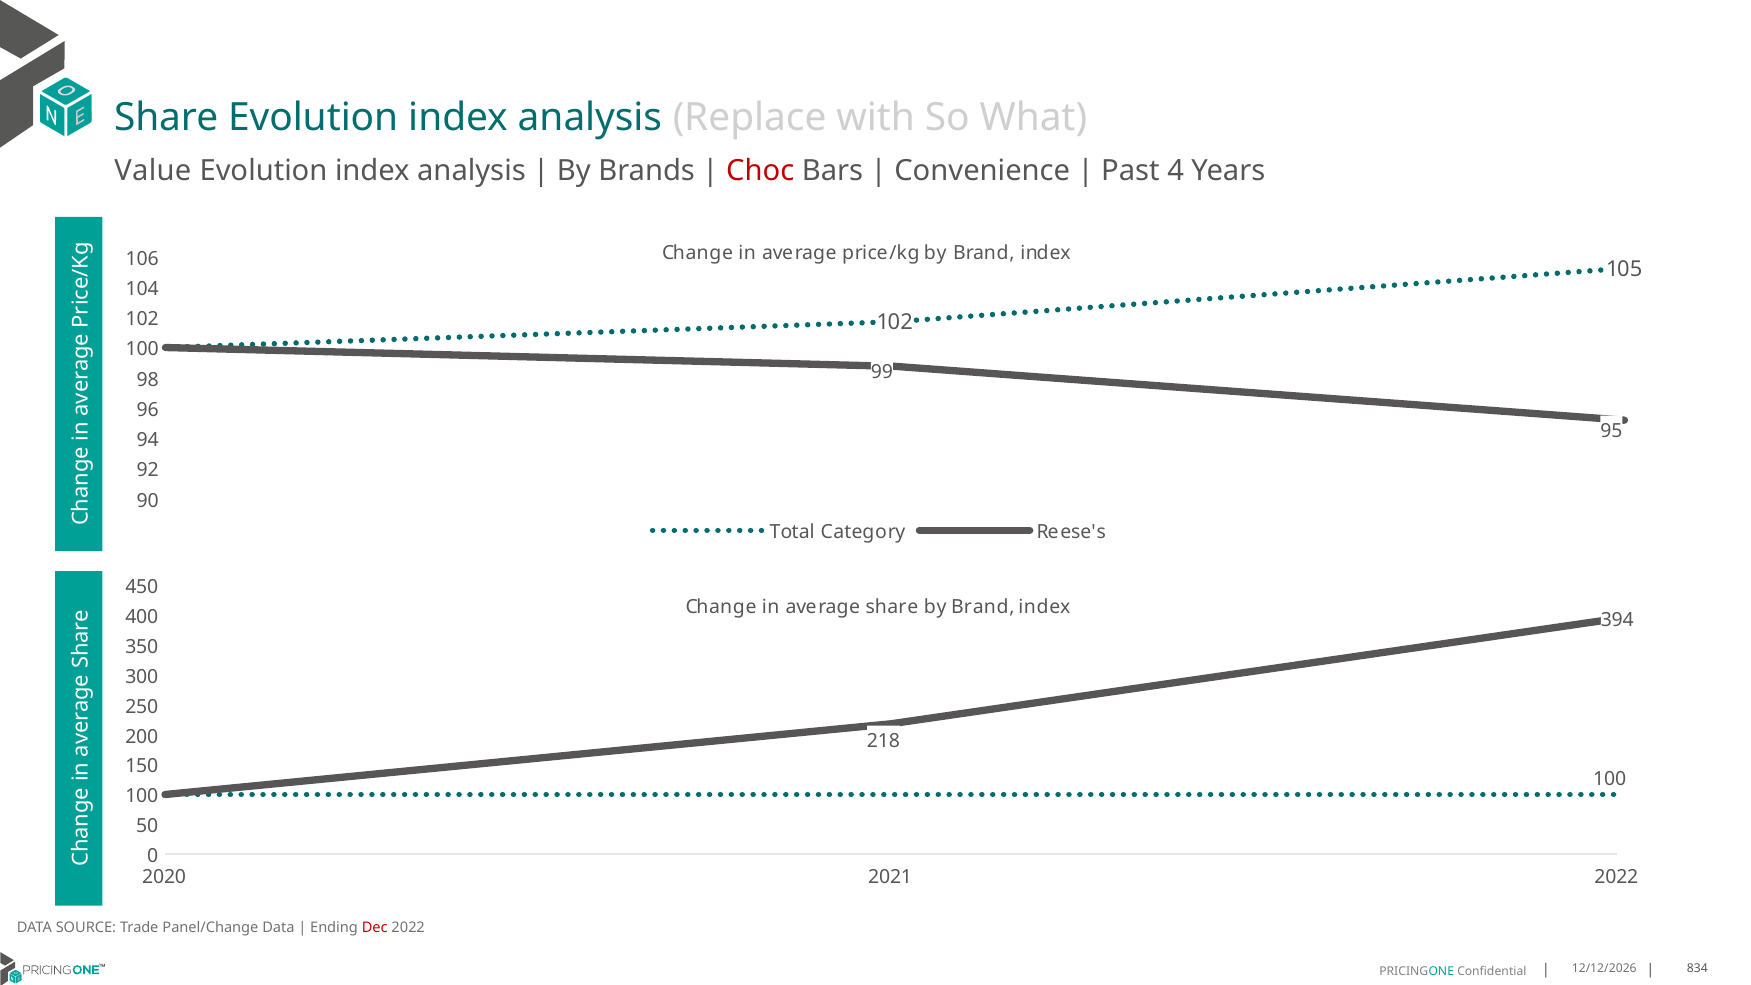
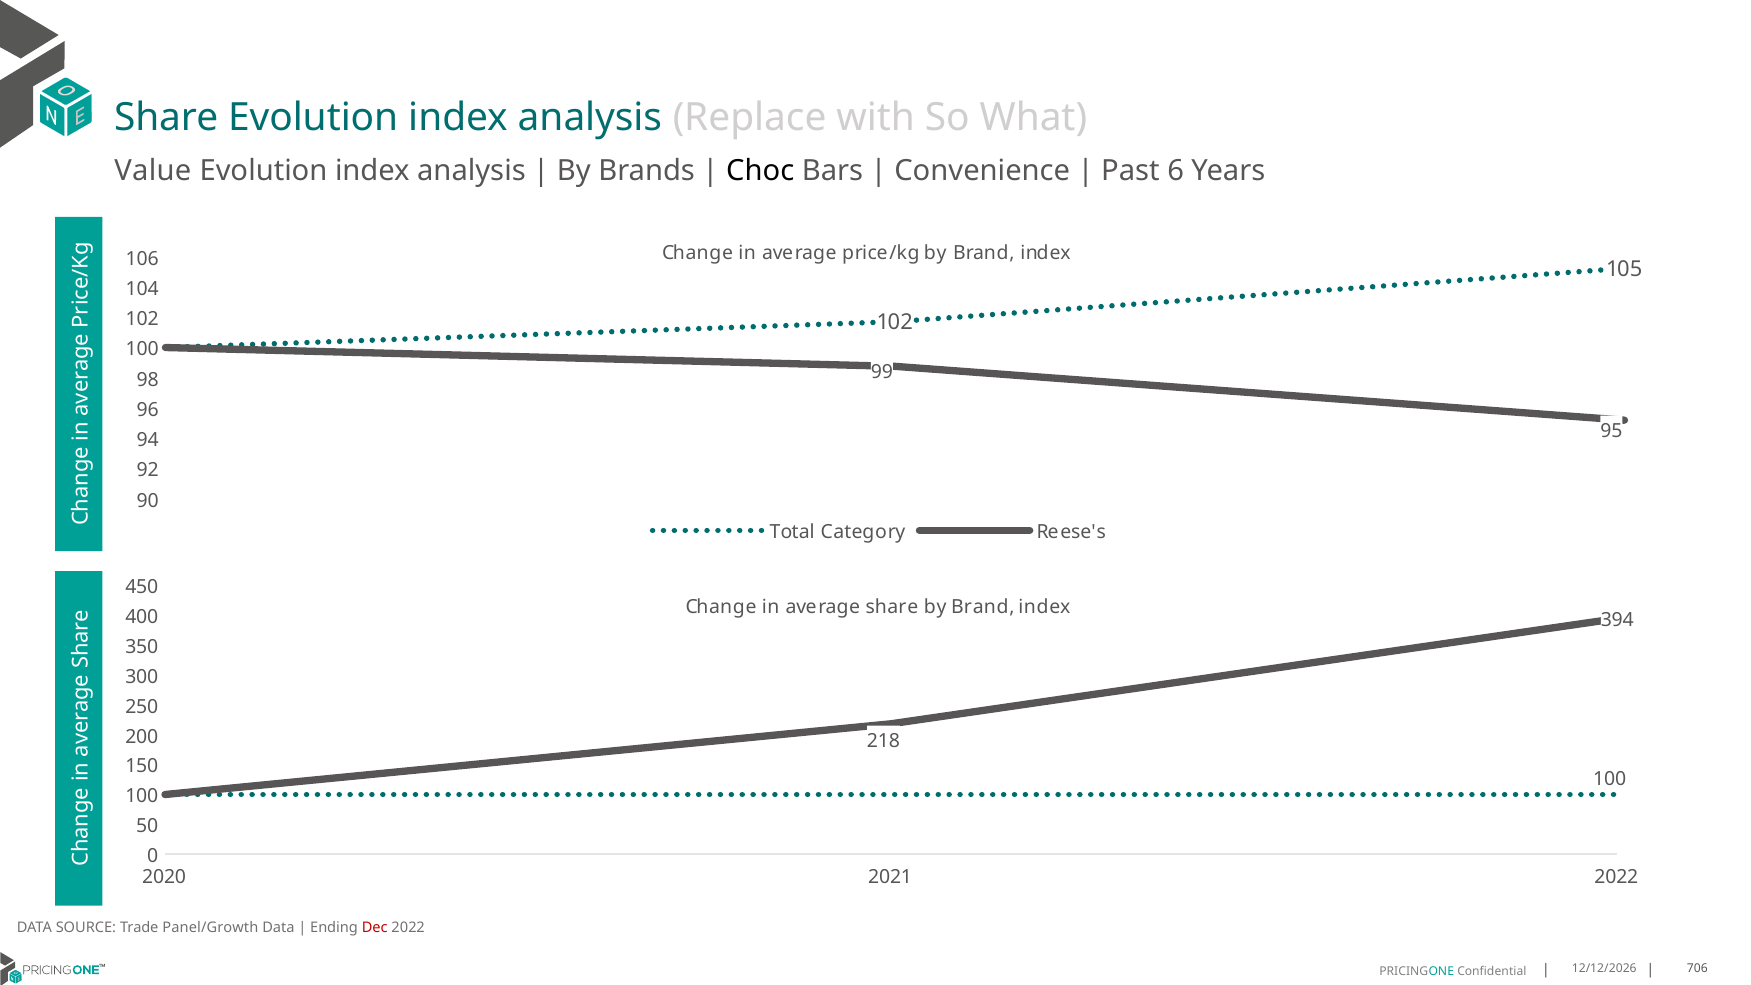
Choc colour: red -> black (760, 171)
4: 4 -> 6 (1176, 171)
Panel/Change: Panel/Change -> Panel/Growth (210, 928)
834: 834 -> 706 (1697, 968)
